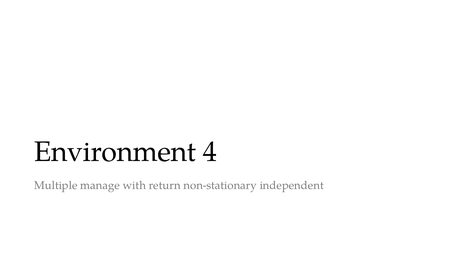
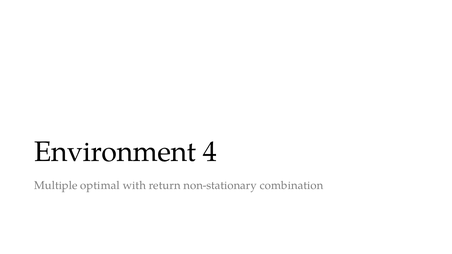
manage: manage -> optimal (100, 186)
independent: independent -> combination (292, 186)
